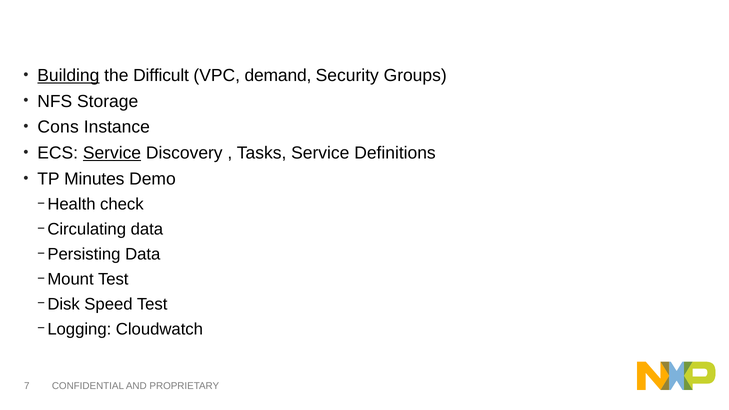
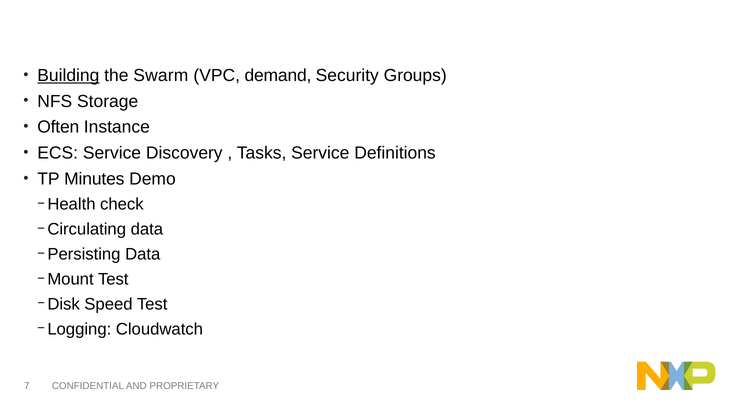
Difficult: Difficult -> Swarm (161, 75)
Cons: Cons -> Often (58, 127)
Service underline: present -> none (112, 153)
